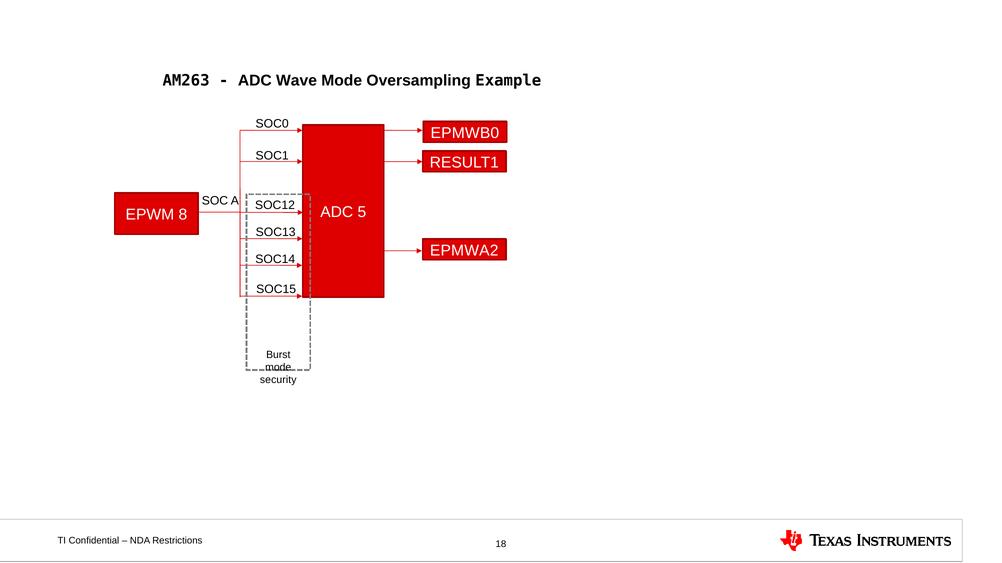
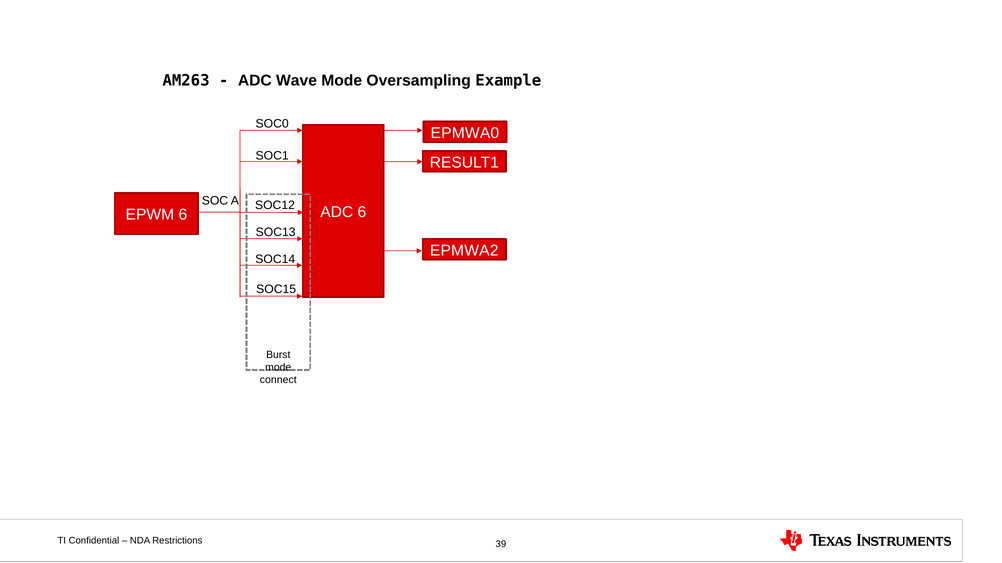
EPMWB0: EPMWB0 -> EPMWA0 (465, 133)
EPWM 8: 8 -> 6 (183, 215)
ADC 5: 5 -> 6 (362, 212)
security: security -> connect (278, 380)
18: 18 -> 39 (501, 545)
